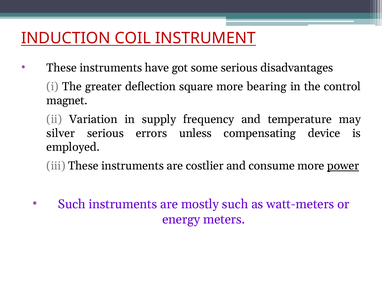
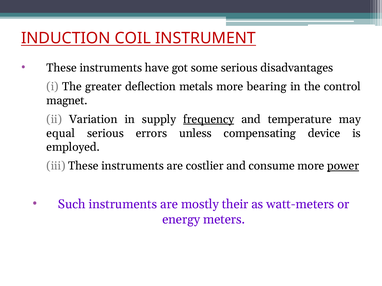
square: square -> metals (196, 87)
frequency underline: none -> present (209, 119)
silver: silver -> equal (61, 133)
mostly such: such -> their (235, 204)
